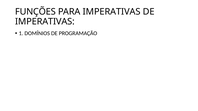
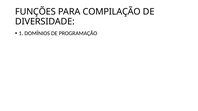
PARA IMPERATIVAS: IMPERATIVAS -> COMPILAÇÃO (112, 12)
IMPERATIVAS: IMPERATIVAS -> DIVERSIDADE (45, 22)
